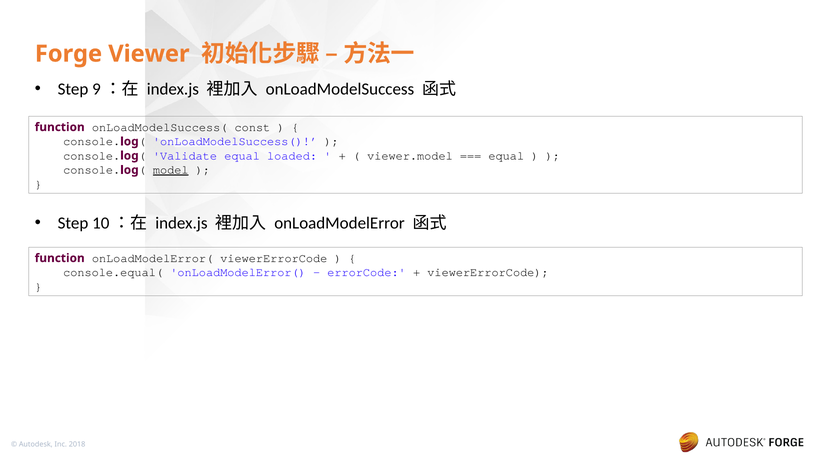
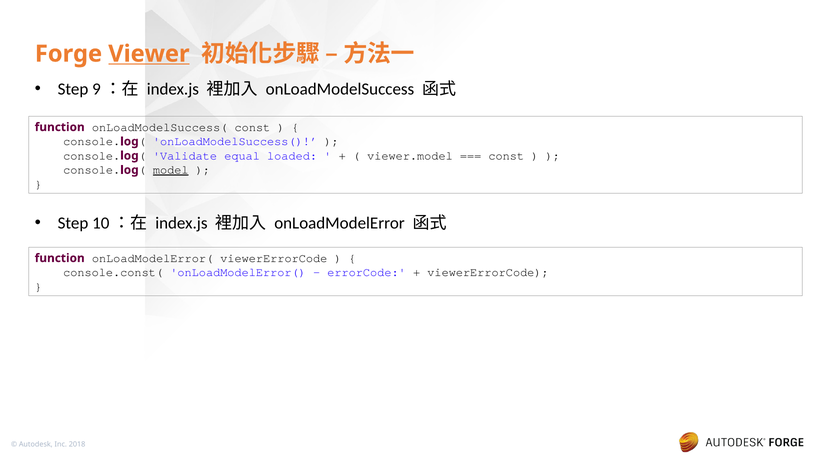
Viewer underline: none -> present (149, 54)
equal: equal -> const (506, 156)
console.equal(: console.equal( -> console.const( (113, 272)
